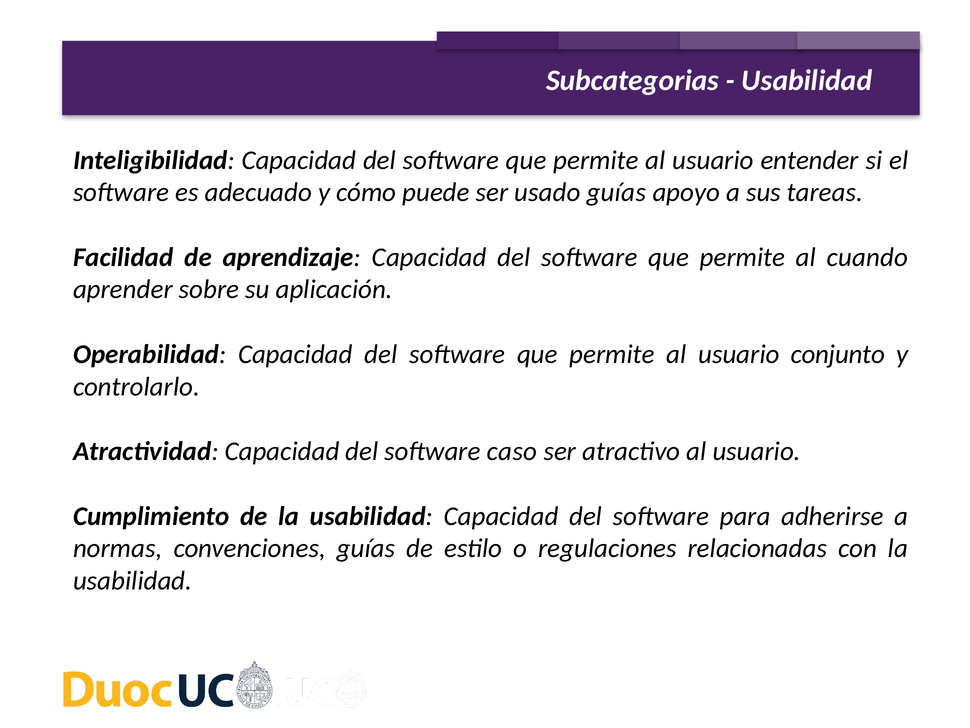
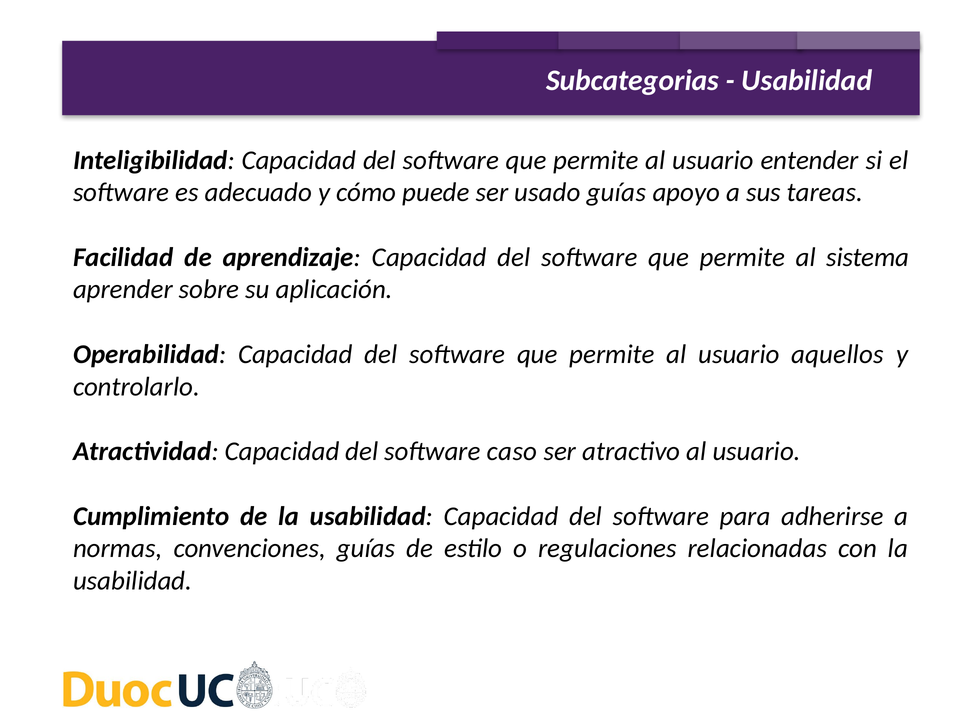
cuando: cuando -> sistema (868, 257)
conjunto: conjunto -> aquellos (838, 354)
